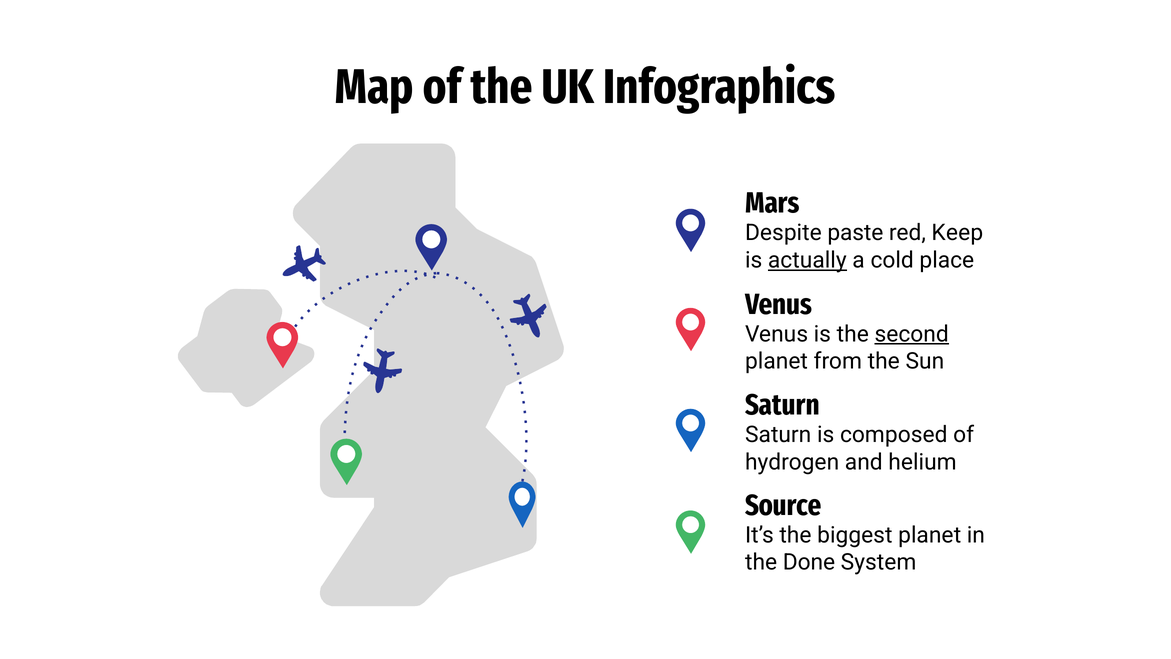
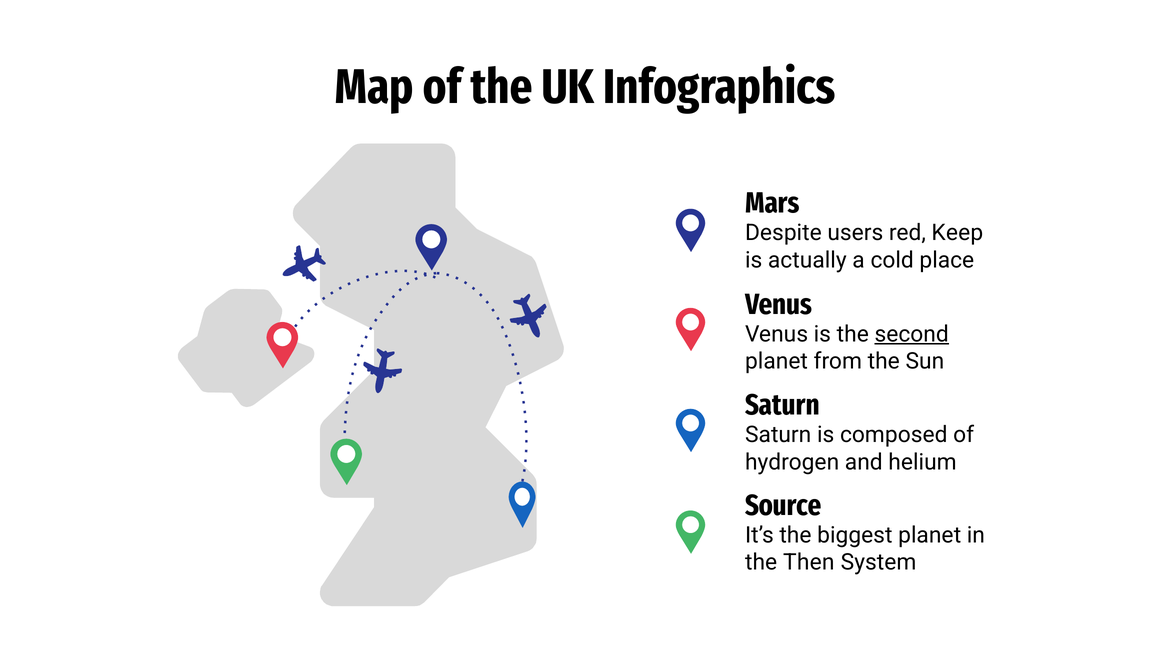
paste: paste -> users (855, 233)
actually underline: present -> none (807, 260)
Done: Done -> Then (809, 562)
